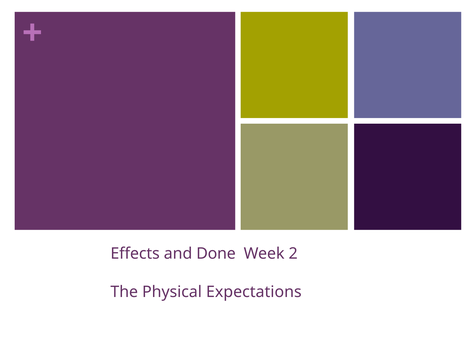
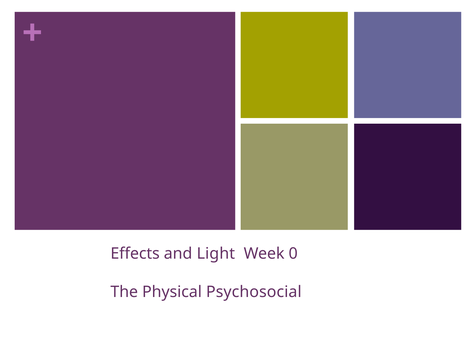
Done: Done -> Light (216, 254)
2: 2 -> 0 (293, 254)
Expectations: Expectations -> Psychosocial (254, 292)
